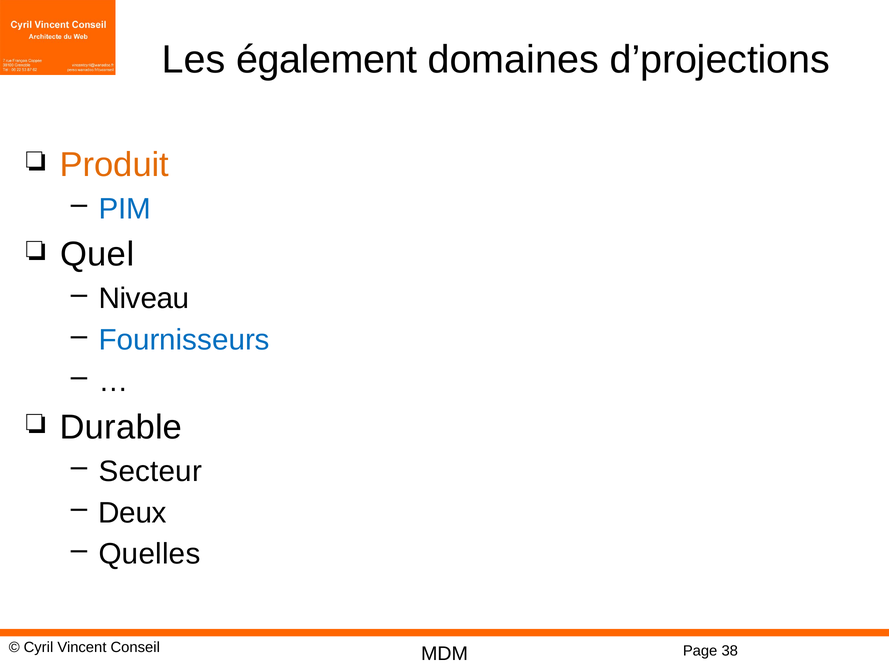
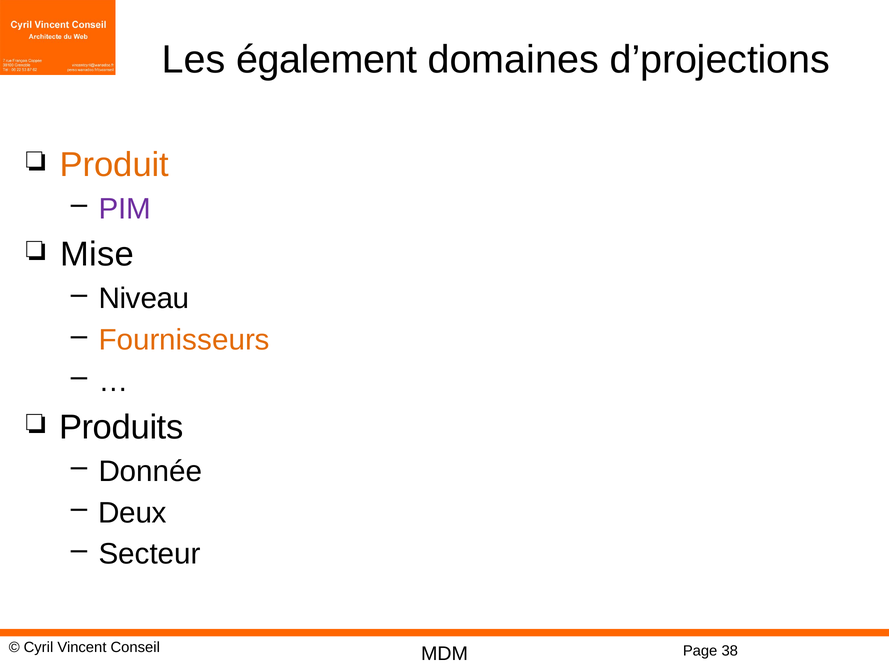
PIM colour: blue -> purple (125, 209)
Quel: Quel -> Mise (97, 255)
Fournisseurs colour: blue -> orange (184, 340)
Durable: Durable -> Produits (121, 428)
Secteur: Secteur -> Donnée (150, 472)
Quelles: Quelles -> Secteur (150, 555)
